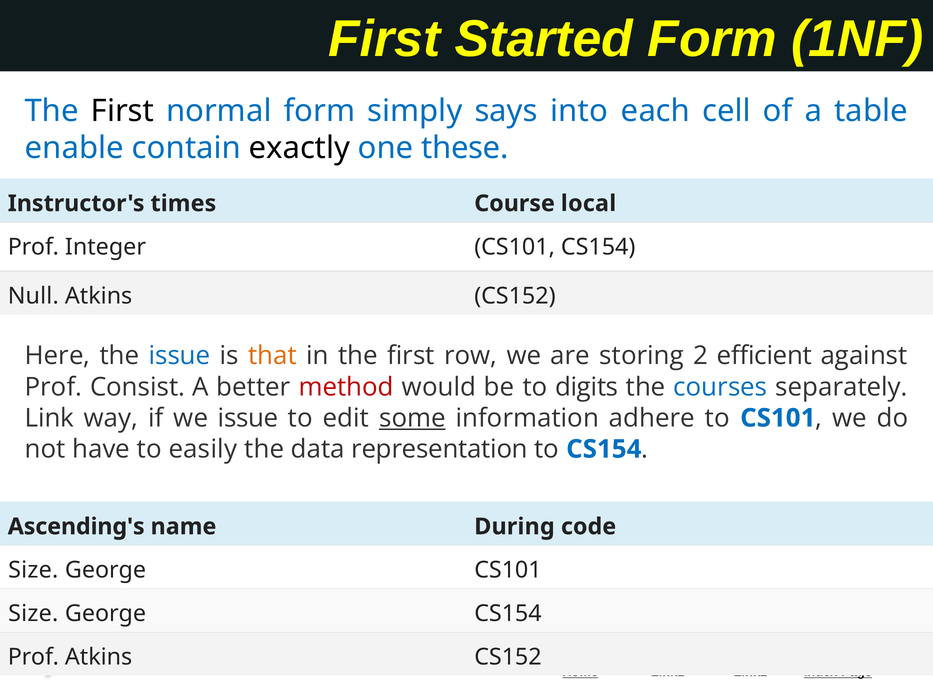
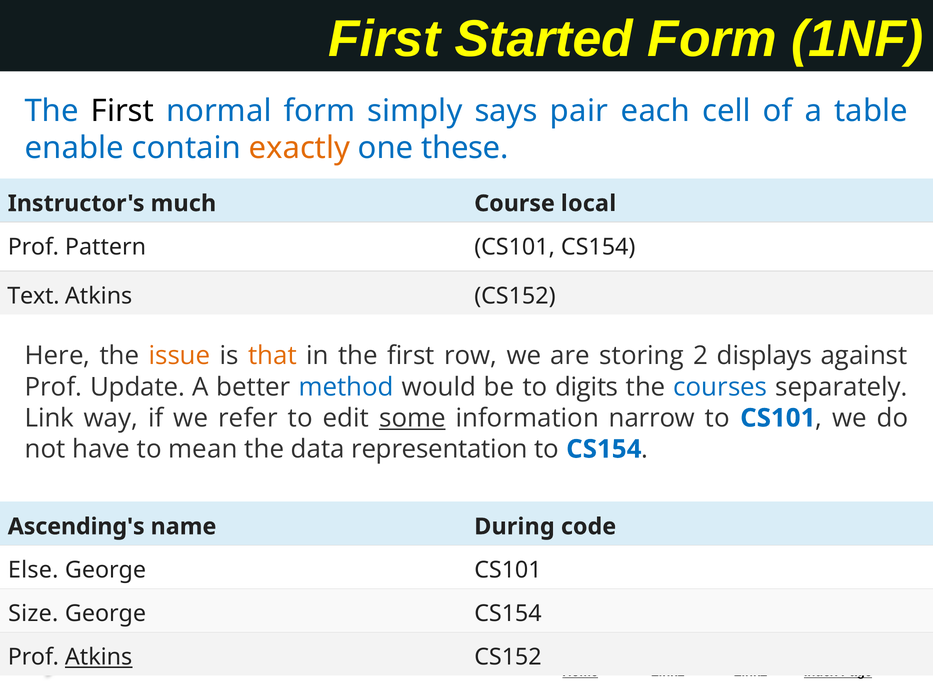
into: into -> pair (579, 111)
exactly colour: black -> orange (299, 148)
times: times -> much (183, 204)
Integer: Integer -> Pattern (106, 247)
Null: Null -> Text (33, 296)
issue colour: blue -> orange (180, 356)
efficient: efficient -> displays (764, 356)
Consist: Consist -> Update (138, 387)
method colour: red -> blue (346, 387)
we issue: issue -> refer (248, 418)
adhere: adhere -> narrow (652, 418)
easily: easily -> mean (203, 450)
Size: Size -> Else (33, 571)
Atkins underline: none -> present (99, 658)
